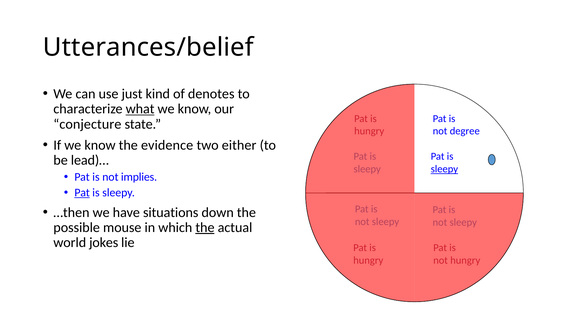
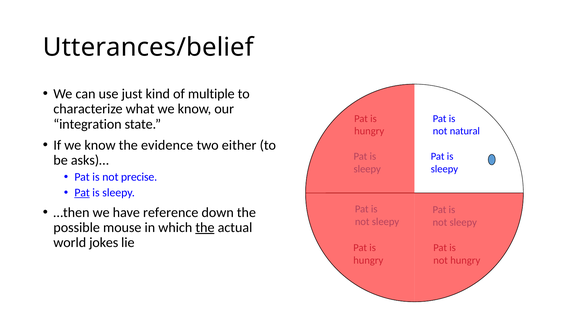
denotes: denotes -> multiple (211, 94)
what underline: present -> none (140, 109)
conjecture: conjecture -> integration (87, 124)
degree: degree -> natural (465, 131)
lead)…: lead)… -> asks)… (90, 160)
sleepy underline: present -> none (444, 169)
implies: implies -> precise (139, 177)
situations: situations -> reference (171, 212)
